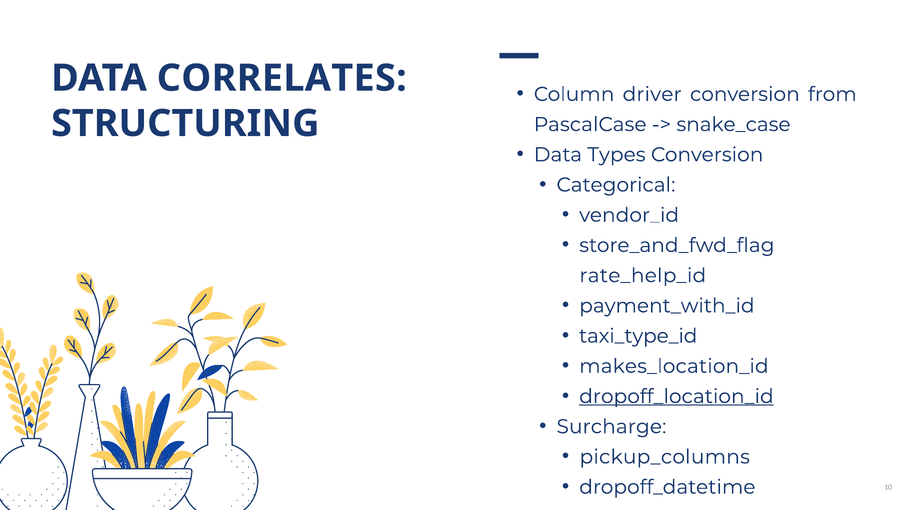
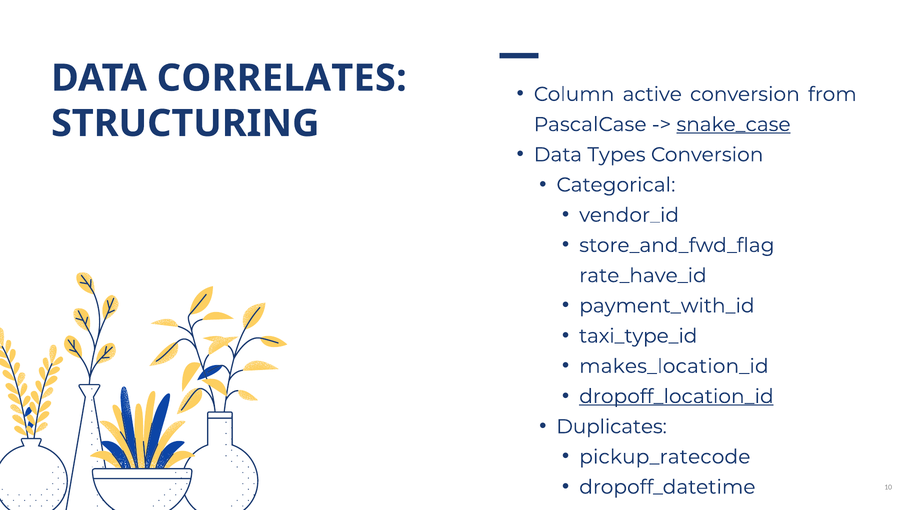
driver: driver -> active (652, 94)
snake_case underline: none -> present (734, 125)
rate_help_id: rate_help_id -> rate_have_id (643, 276)
Surcharge: Surcharge -> Duplicates (612, 427)
pickup_columns: pickup_columns -> pickup_ratecode (665, 458)
